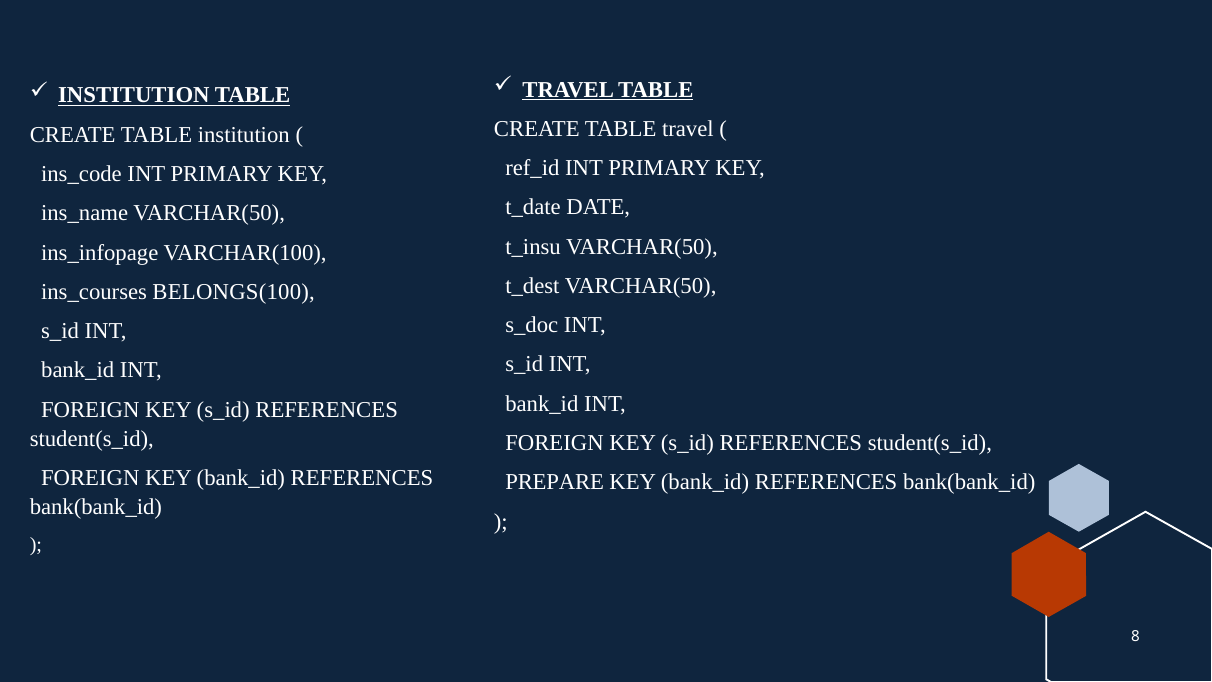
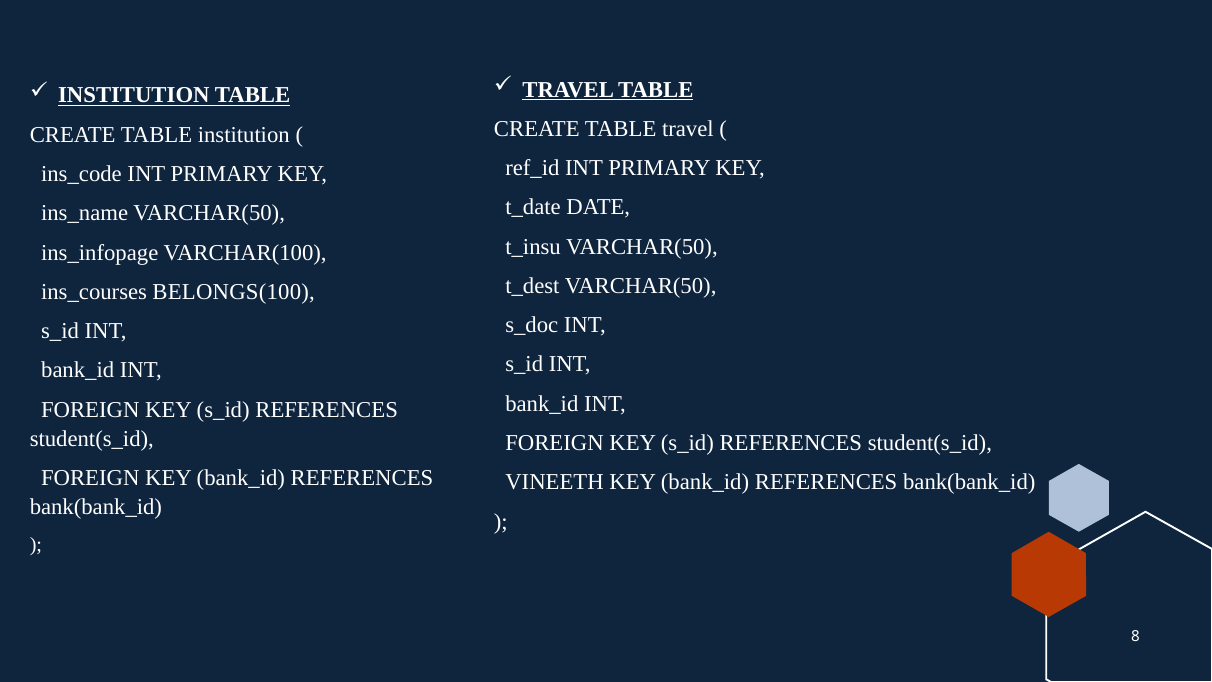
PREPARE: PREPARE -> VINEETH (555, 482)
